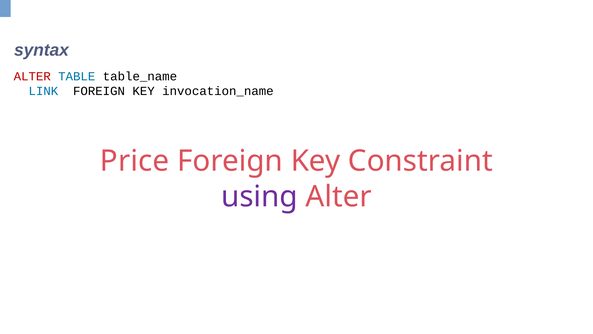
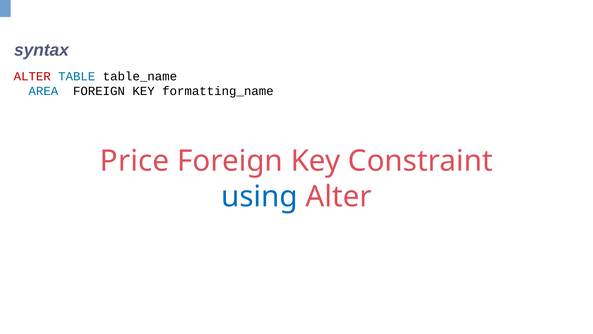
LINK: LINK -> AREA (43, 91)
invocation_name: invocation_name -> formatting_name (218, 91)
using colour: purple -> blue (259, 196)
